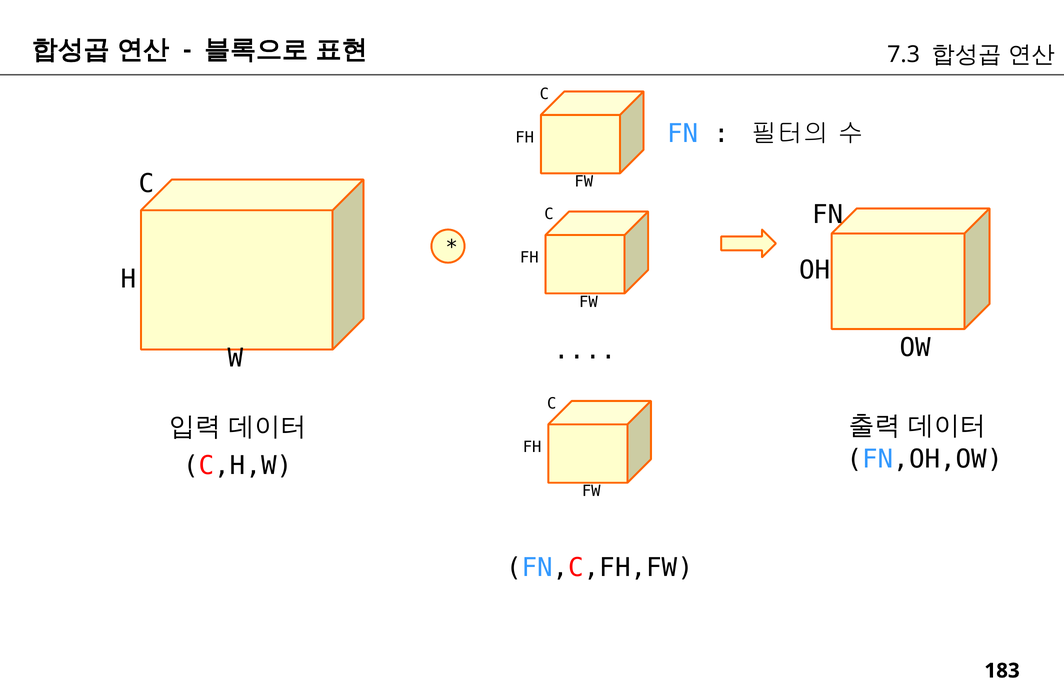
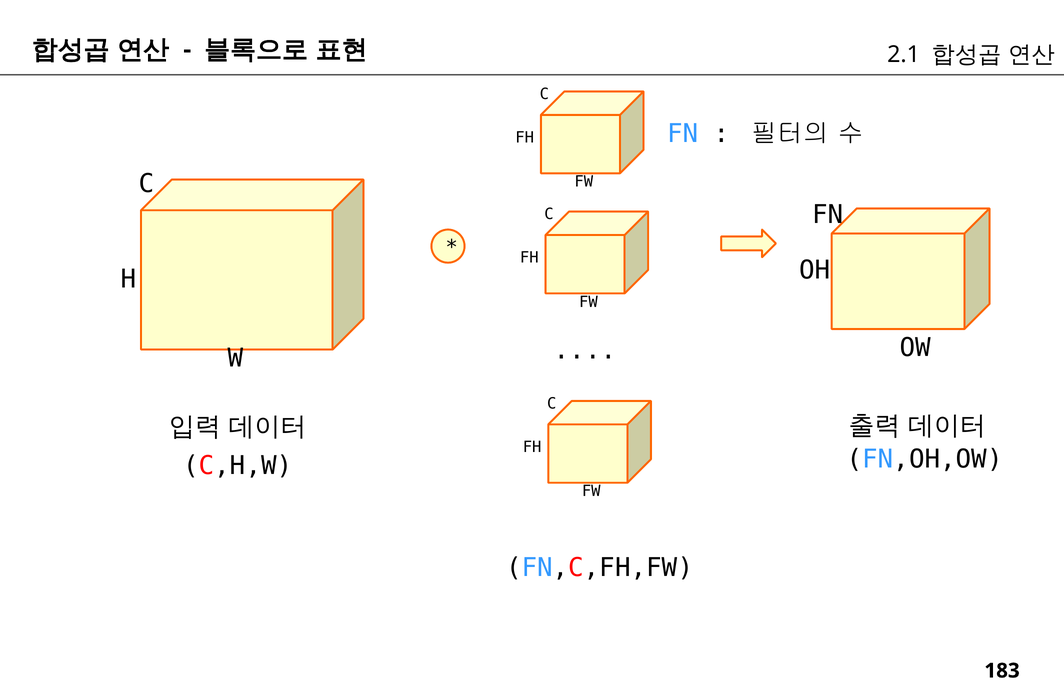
7.3: 7.3 -> 2.1 (904, 55)
